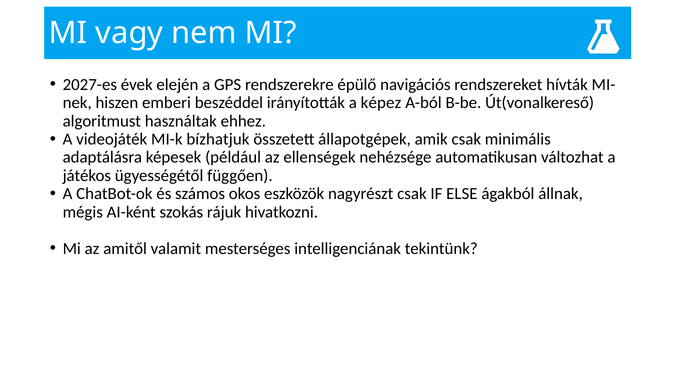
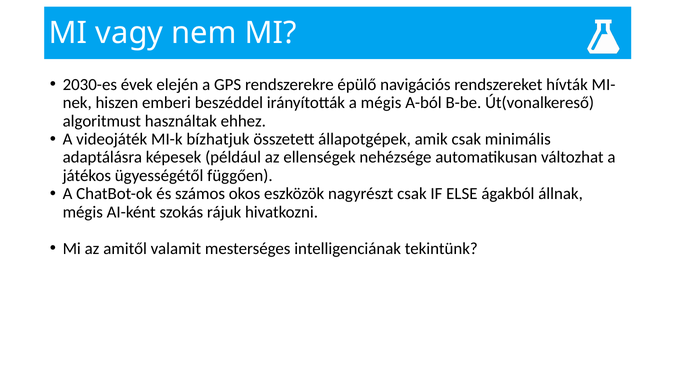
2027-es: 2027-es -> 2030-es (90, 84)
a képez: képez -> mégis (381, 103)
